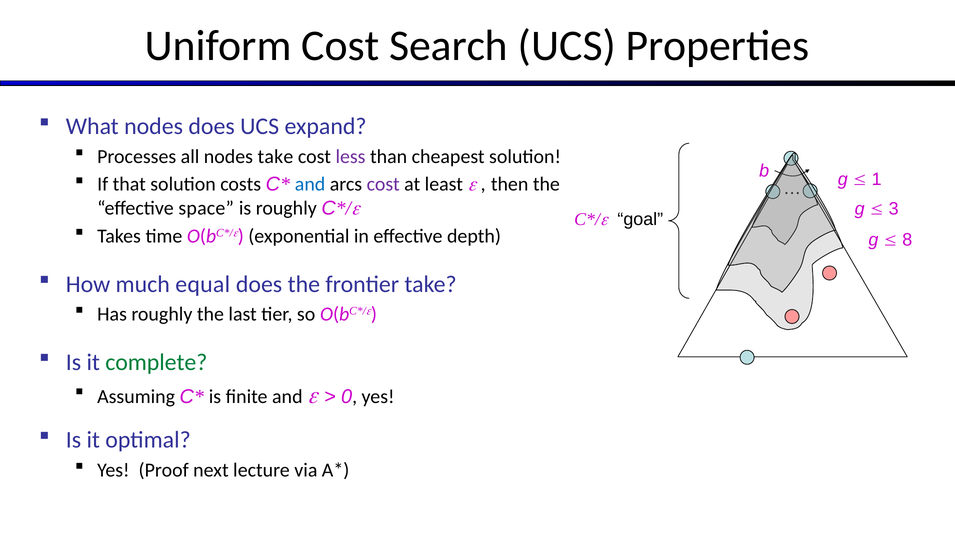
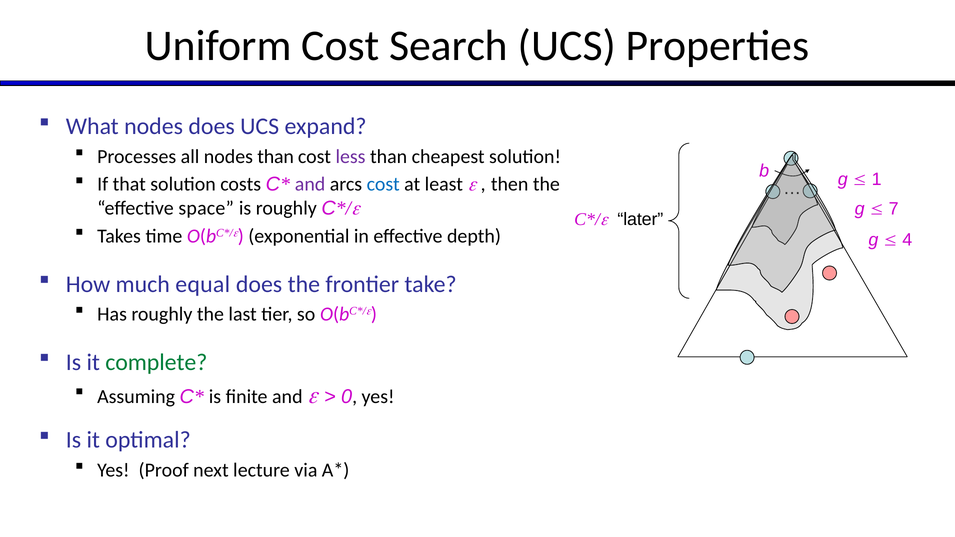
nodes take: take -> than (276, 157)
and colour: blue -> purple (310, 184)
cost colour: purple -> blue (383, 184)
3: 3 -> 7 (894, 209)
goal: goal -> later (640, 219)
8: 8 -> 4 (907, 240)
